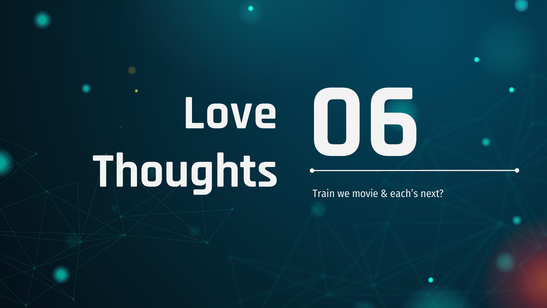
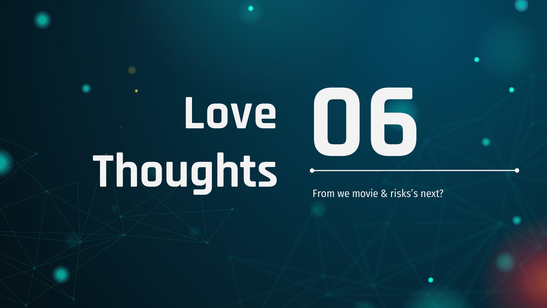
Train: Train -> From (324, 194)
each’s: each’s -> risks’s (404, 194)
